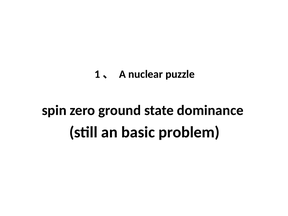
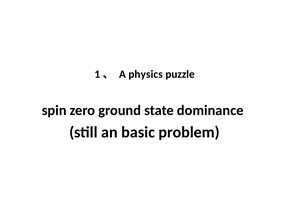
nuclear: nuclear -> physics (146, 74)
